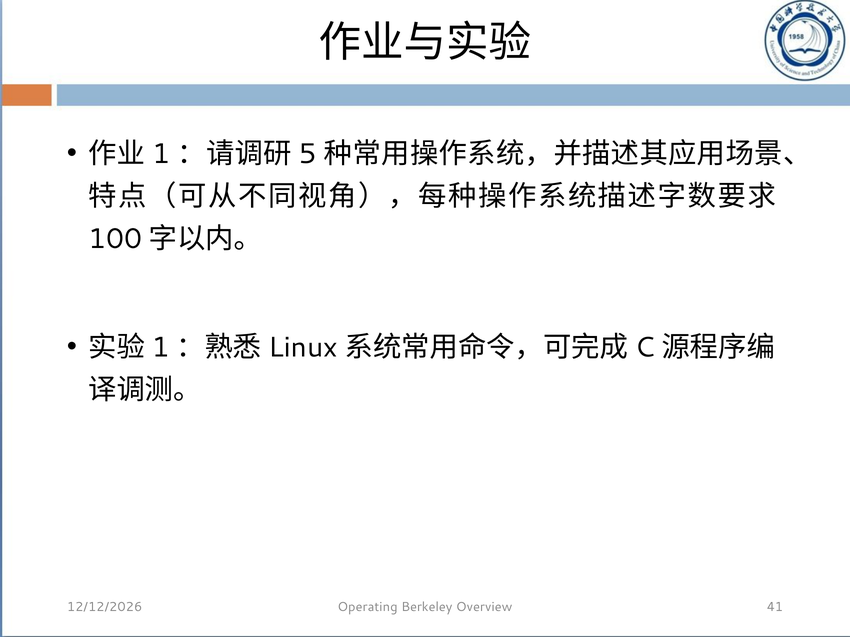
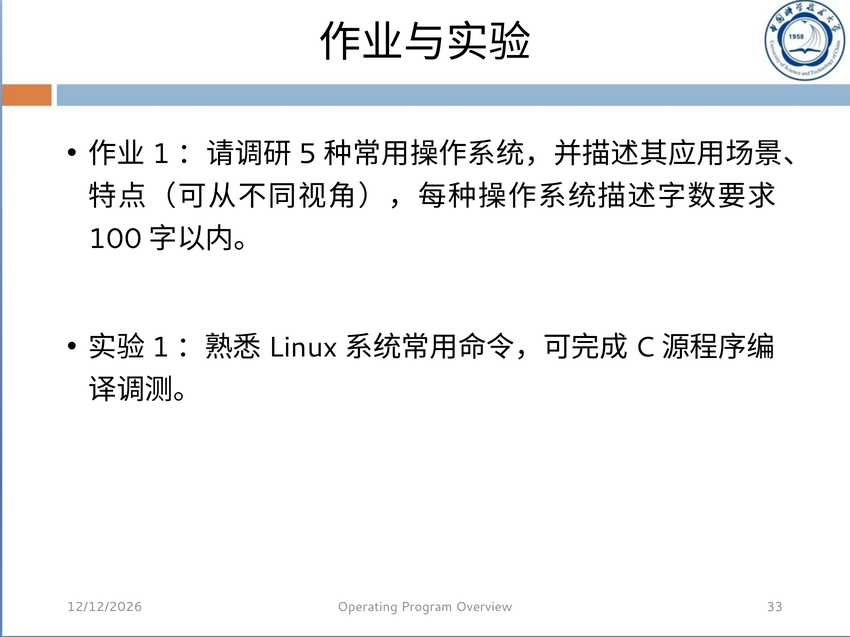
Berkeley: Berkeley -> Program (427, 607)
41: 41 -> 33 (775, 607)
